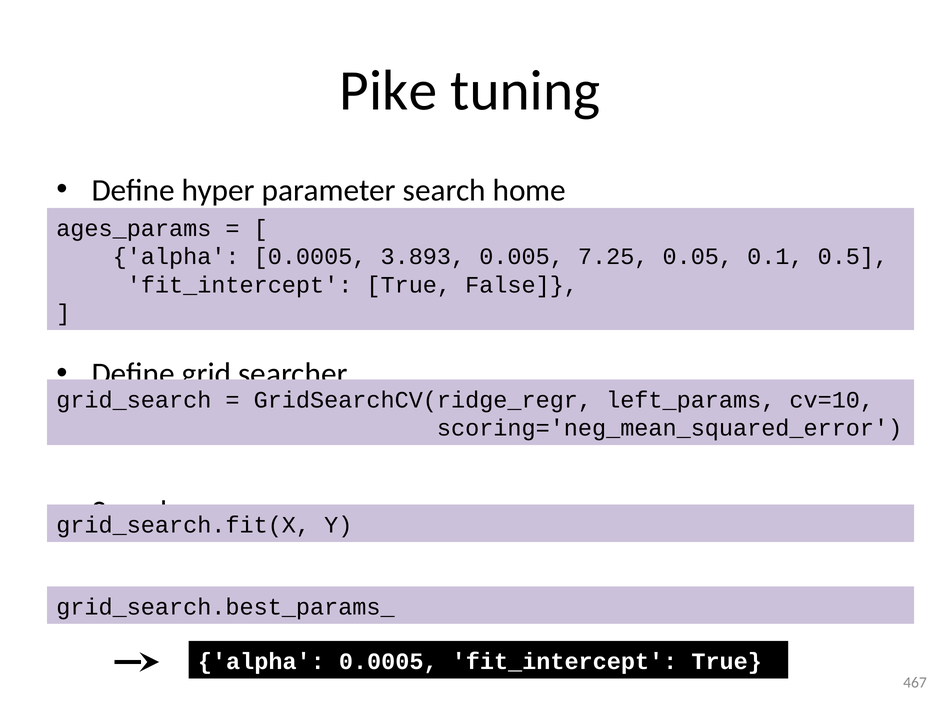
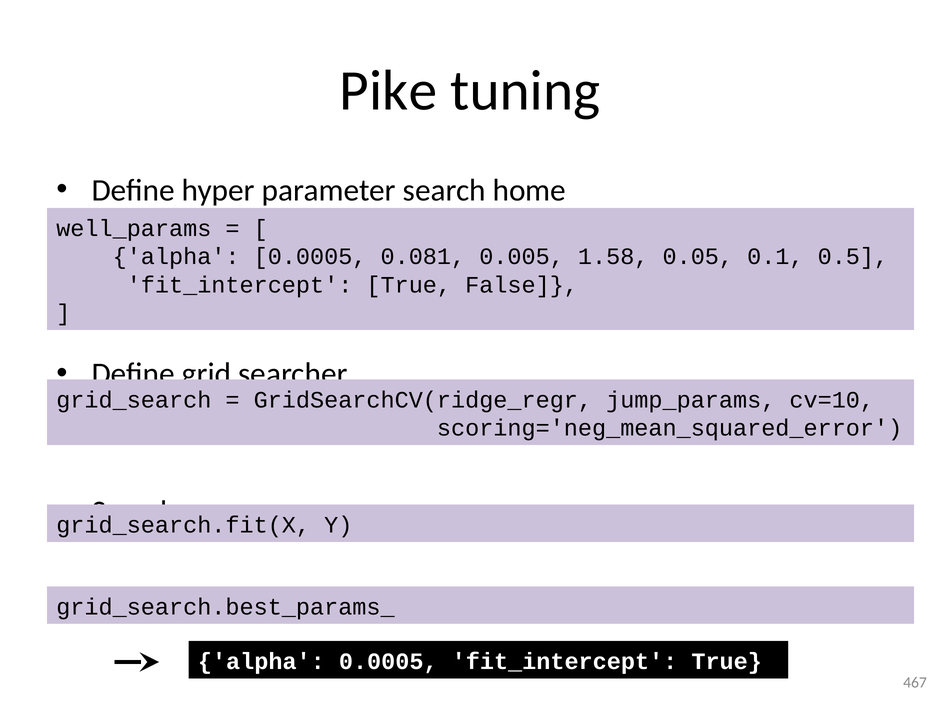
ages_params: ages_params -> well_params (134, 228)
3.893: 3.893 -> 0.081 (423, 257)
7.25: 7.25 -> 1.58 (613, 257)
left_params: left_params -> jump_params (691, 400)
